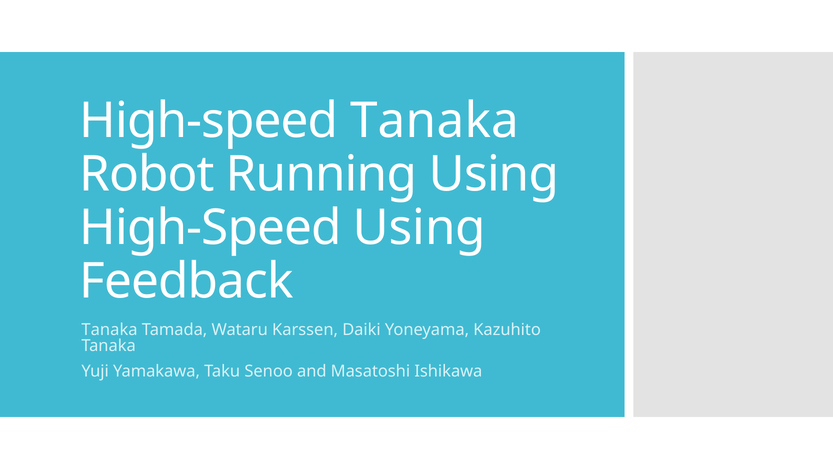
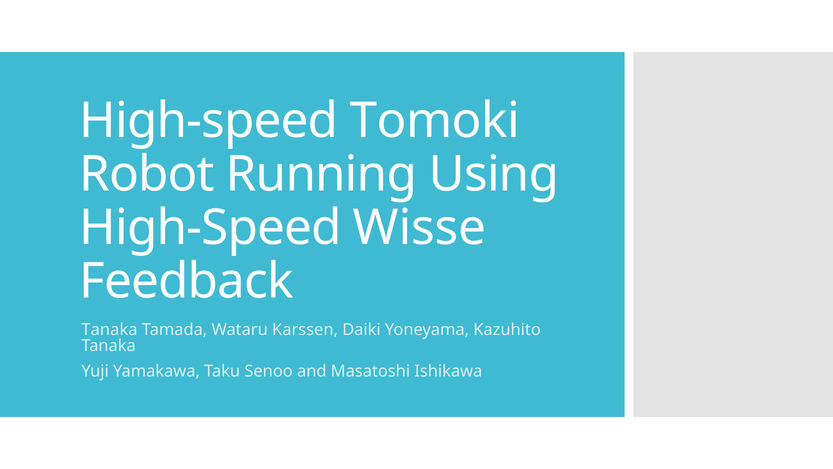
High-speed Tanaka: Tanaka -> Tomoki (435, 121)
High-Speed Using: Using -> Wisse (419, 228)
